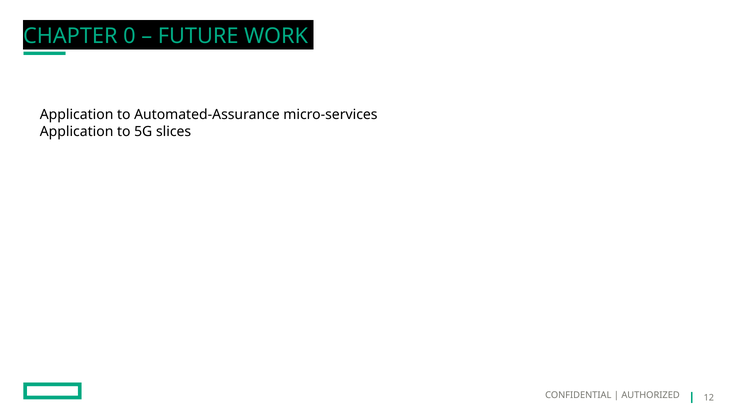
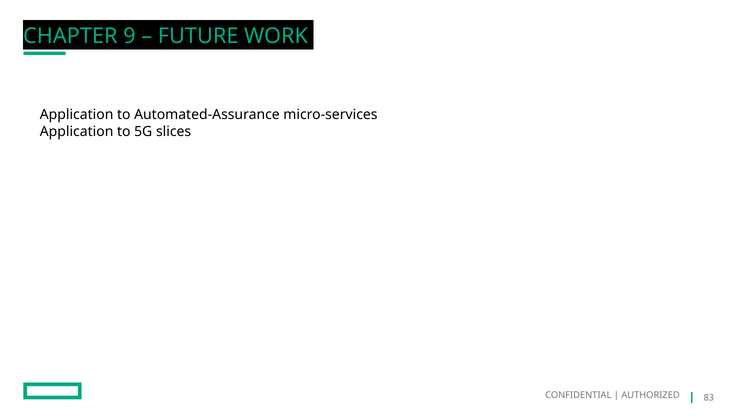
0: 0 -> 9 (129, 36)
12: 12 -> 83 (709, 397)
